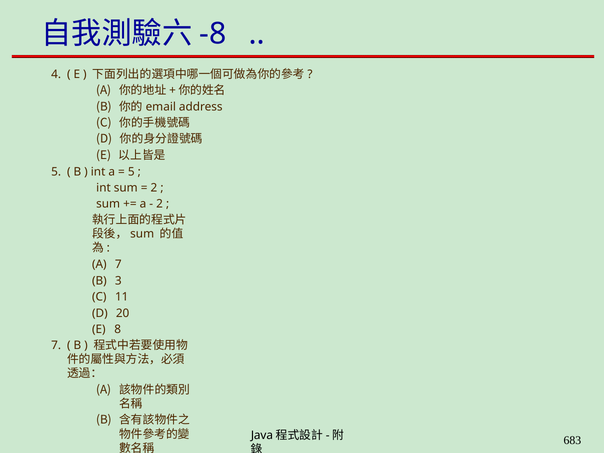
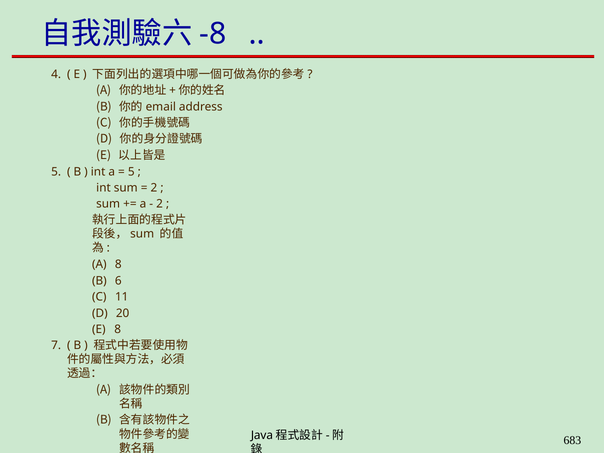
A 7: 7 -> 8 (118, 265)
3: 3 -> 6 (118, 281)
